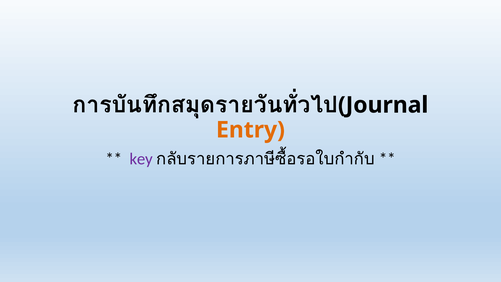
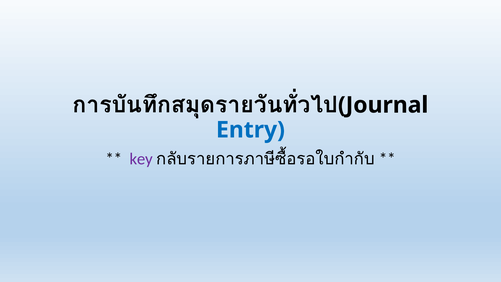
Entry colour: orange -> blue (250, 130)
